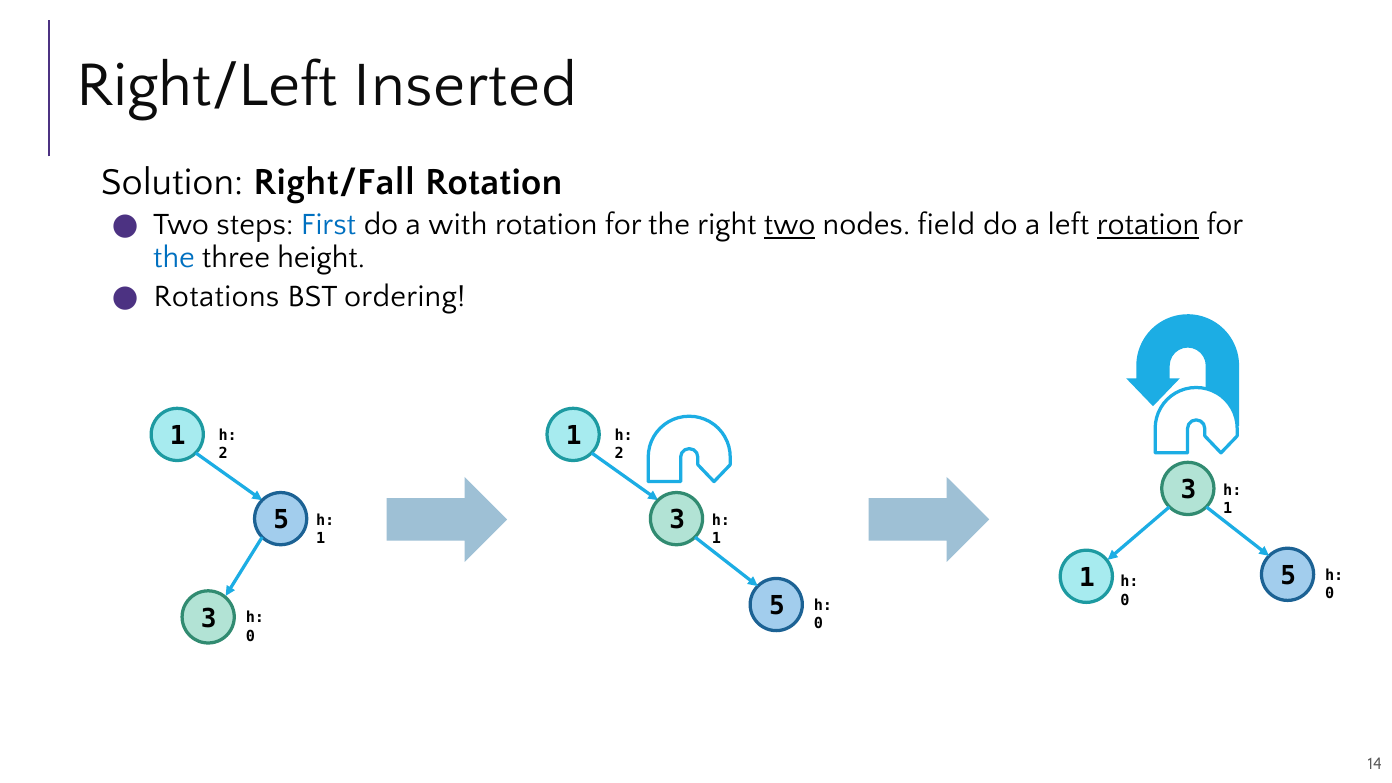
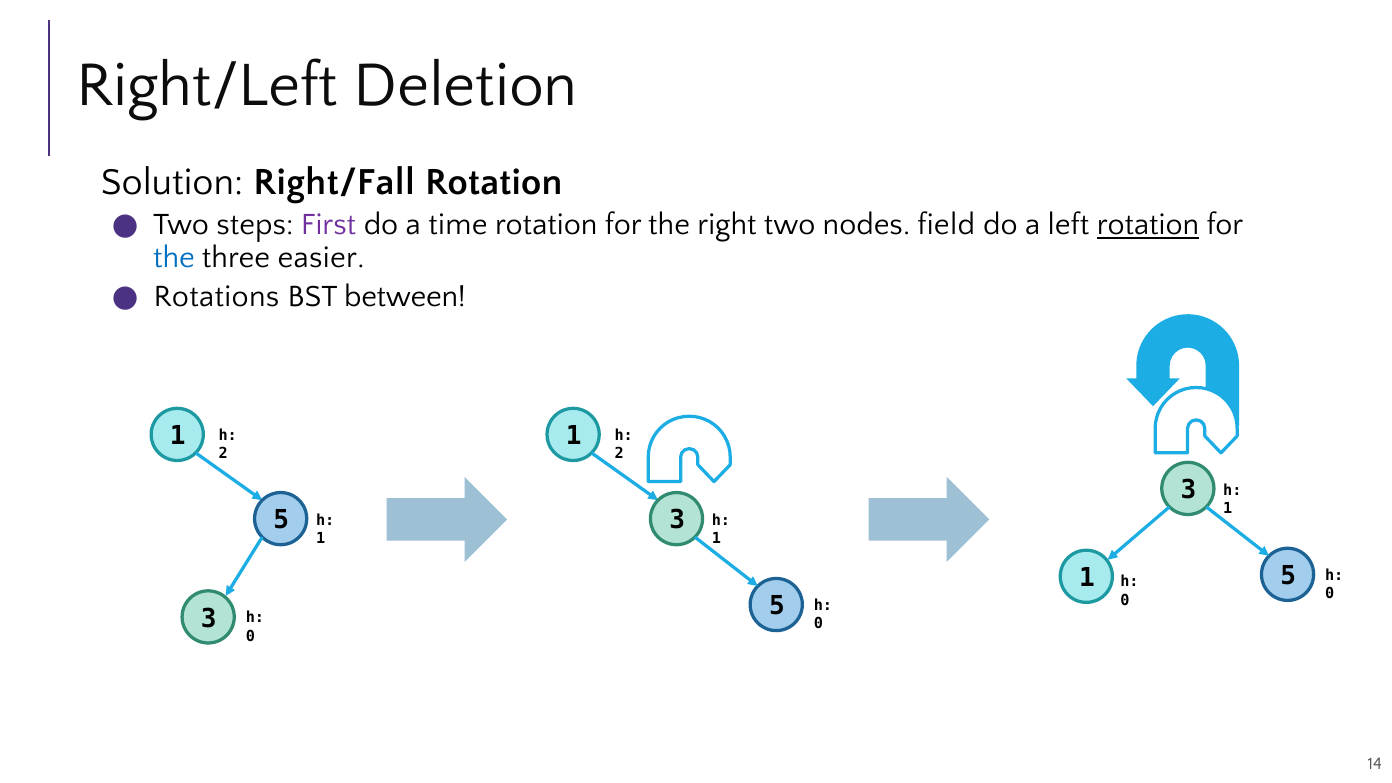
Inserted: Inserted -> Deletion (466, 85)
First colour: blue -> purple (329, 225)
with: with -> time (458, 225)
two underline: present -> none (790, 225)
height: height -> easier (321, 258)
ordering: ordering -> between (405, 296)
